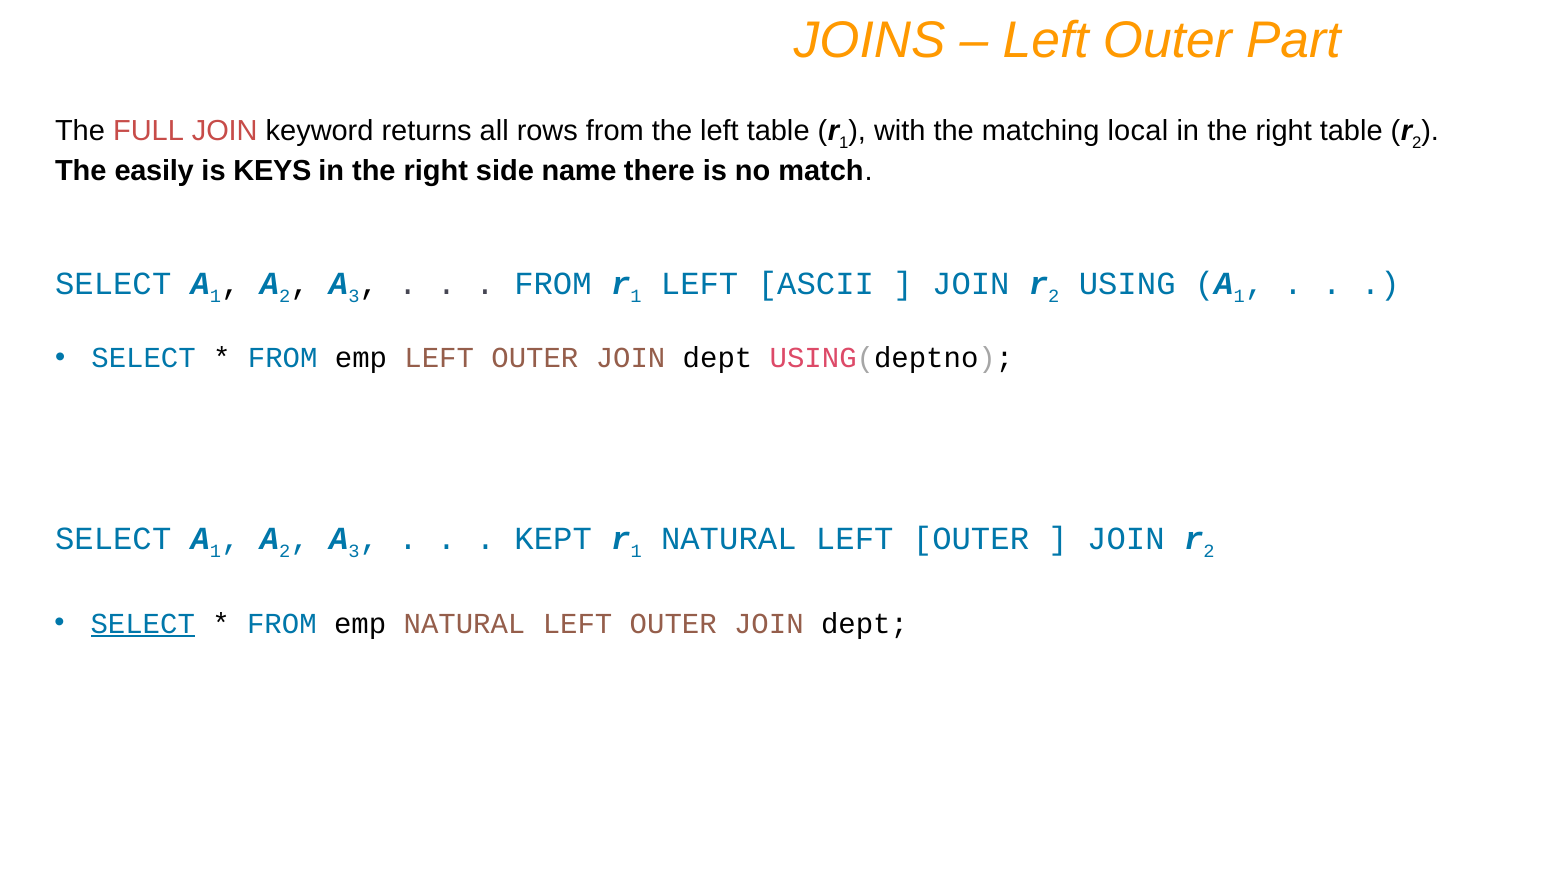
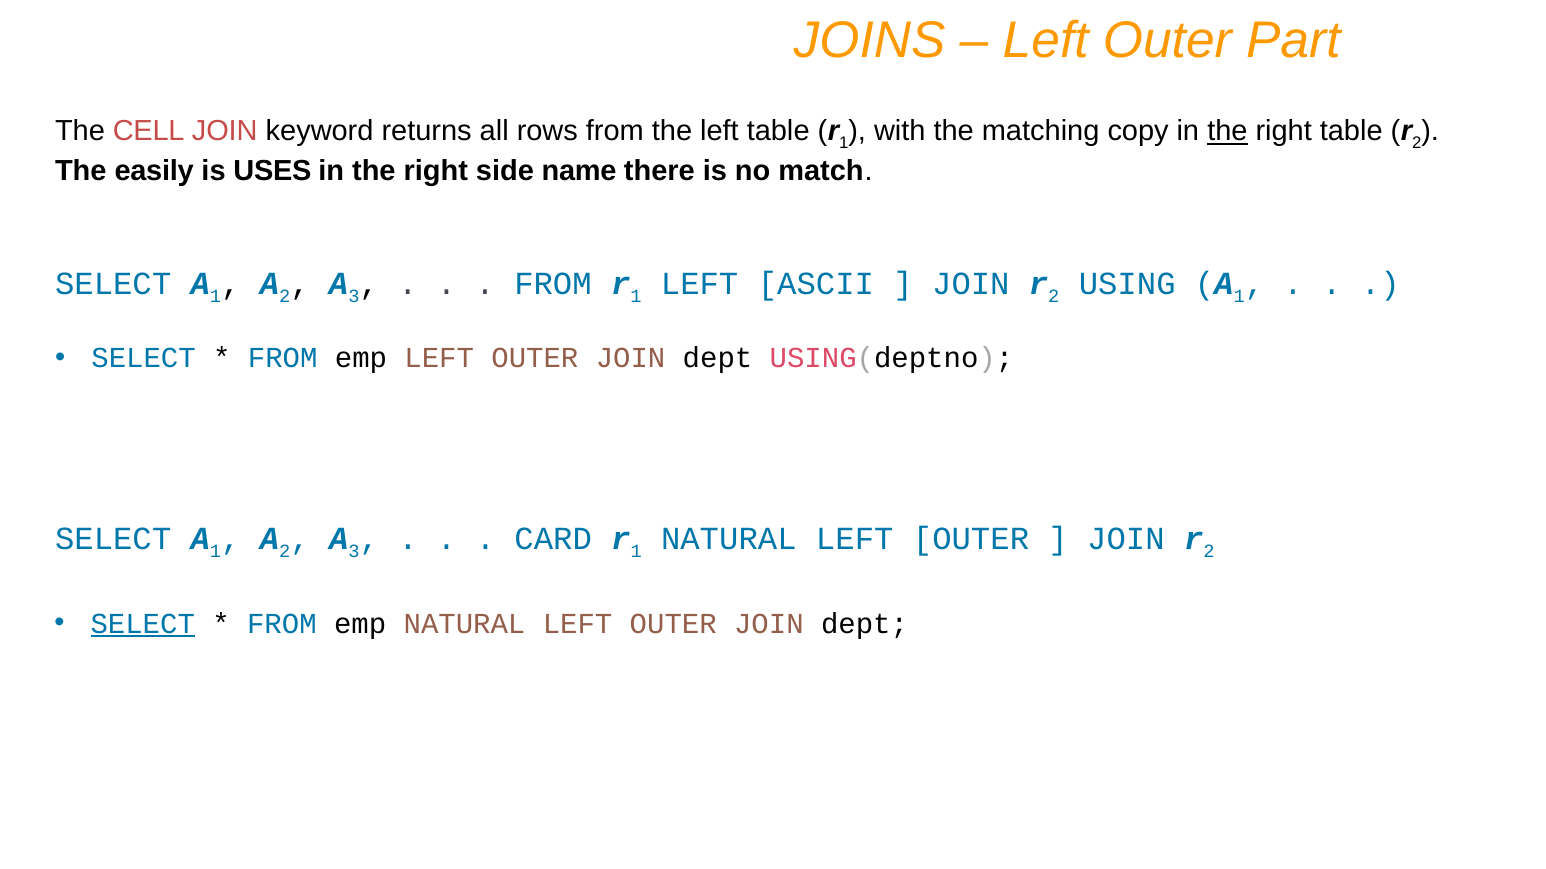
FULL: FULL -> CELL (149, 131)
local: local -> copy (1138, 131)
the underline: none -> present (1227, 131)
KEYS: KEYS -> USES (272, 171)
KEPT: KEPT -> CARD (553, 539)
